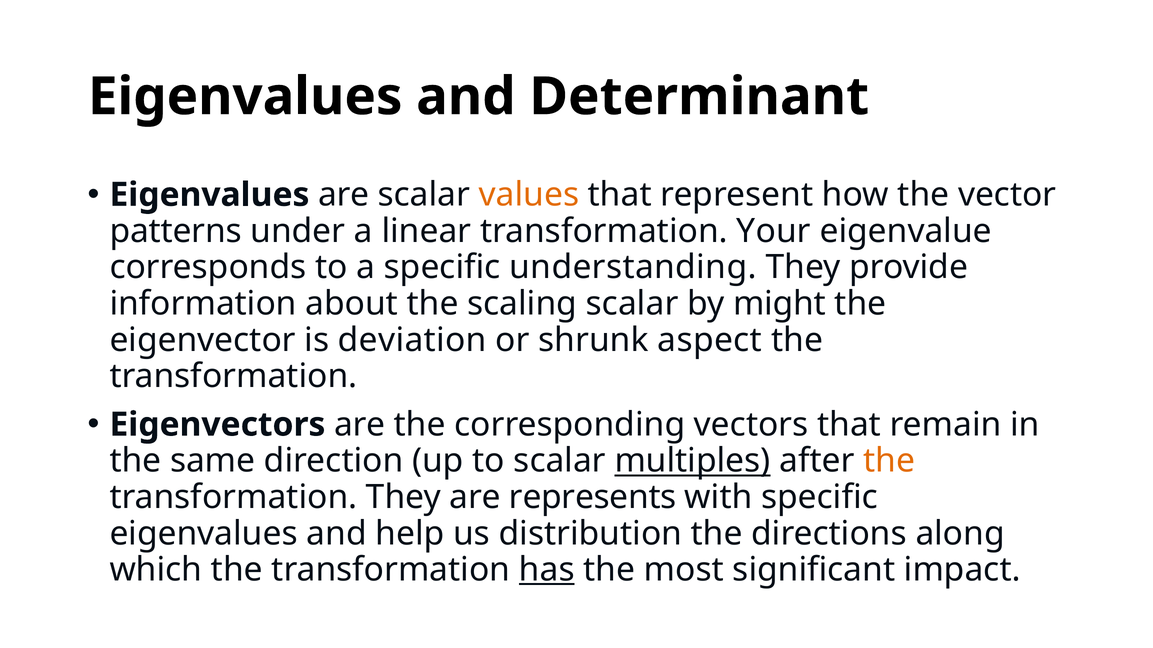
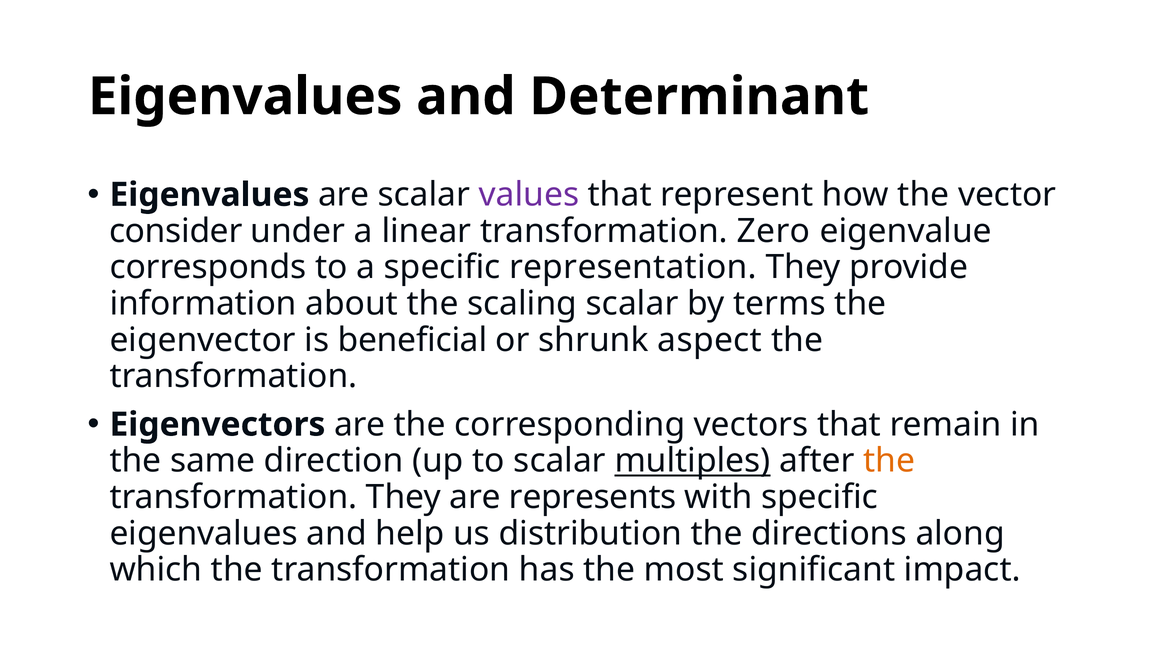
values colour: orange -> purple (529, 195)
patterns: patterns -> consider (176, 231)
Your: Your -> Zero (774, 231)
understanding: understanding -> representation (633, 268)
might: might -> terms (779, 304)
deviation: deviation -> beneficial (413, 340)
has underline: present -> none (547, 570)
